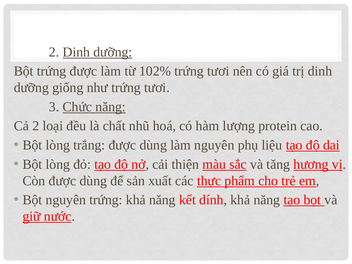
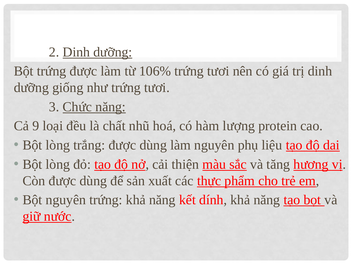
102%: 102% -> 106% (155, 71)
Cả 2: 2 -> 9 (36, 126)
